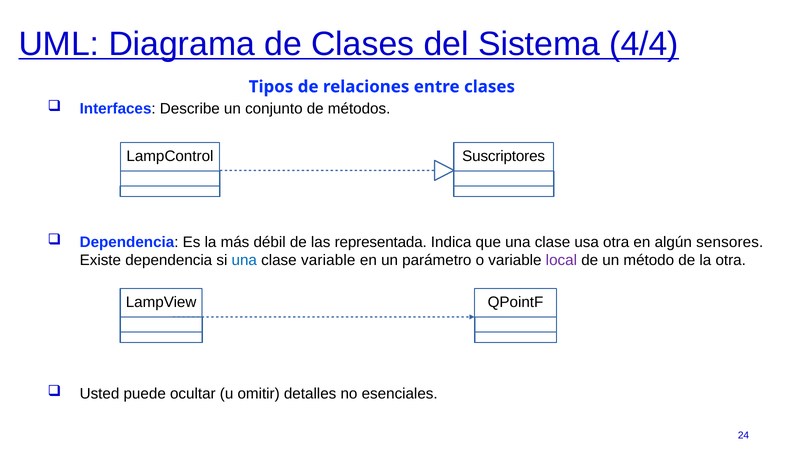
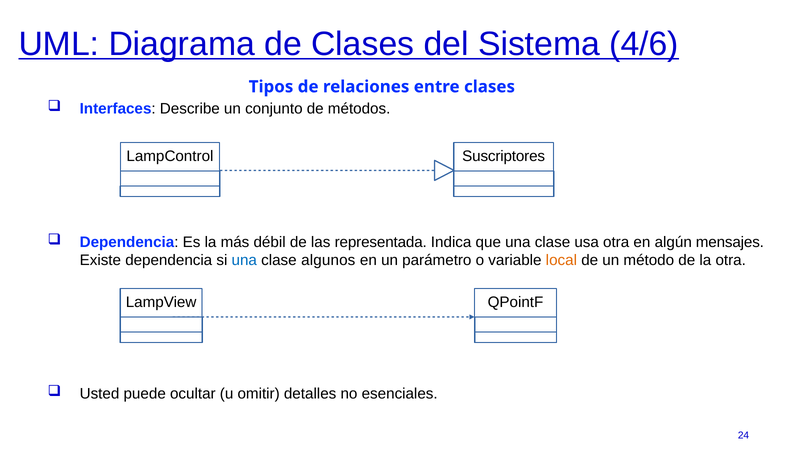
4/4: 4/4 -> 4/6 (644, 44)
sensores: sensores -> mensajes (730, 242)
clase variable: variable -> algunos (328, 260)
local colour: purple -> orange (561, 260)
